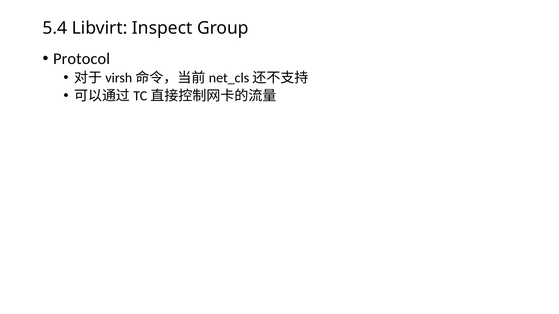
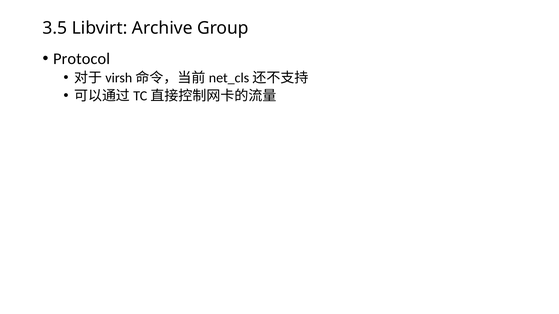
5.4: 5.4 -> 3.5 (55, 28)
Inspect: Inspect -> Archive (162, 28)
